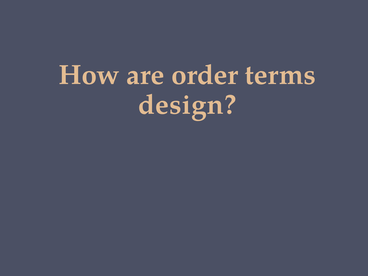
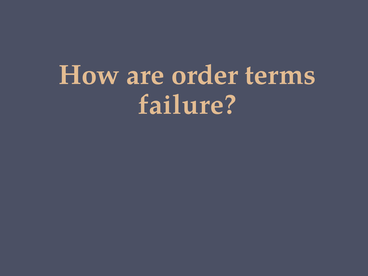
design: design -> failure (187, 105)
